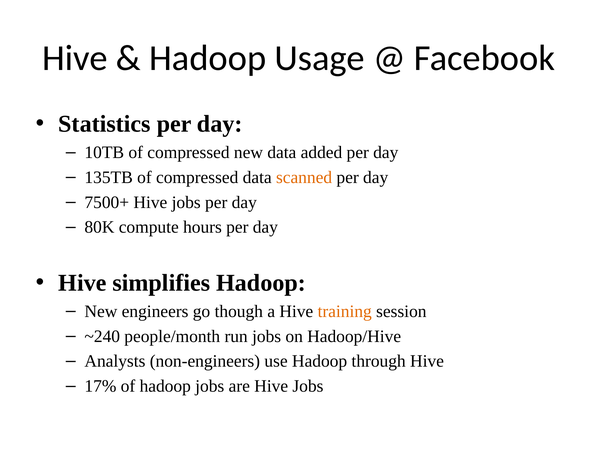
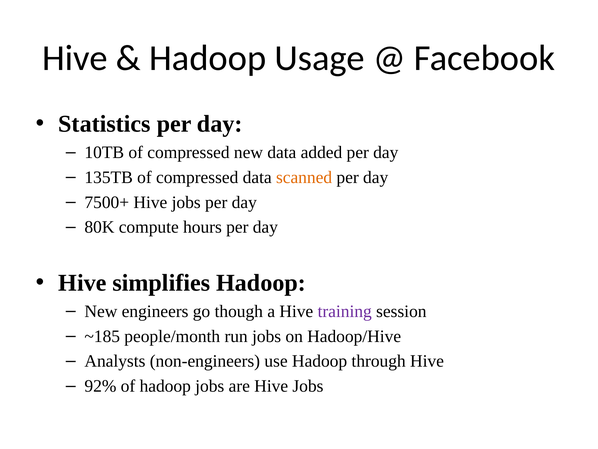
training colour: orange -> purple (345, 311)
~240: ~240 -> ~185 (102, 336)
17%: 17% -> 92% (100, 386)
